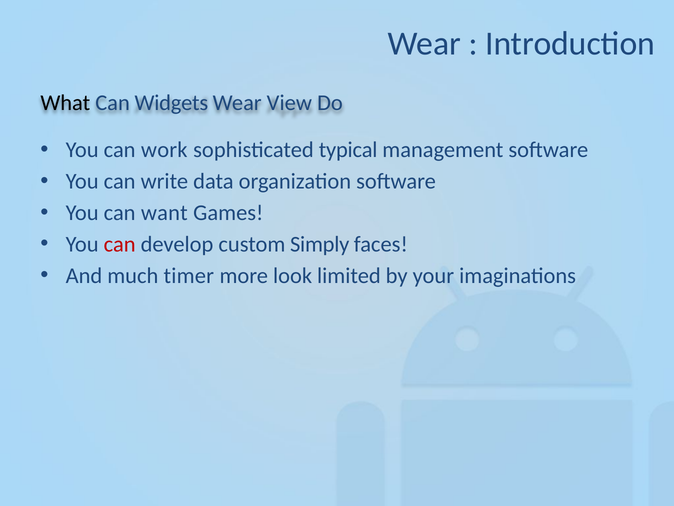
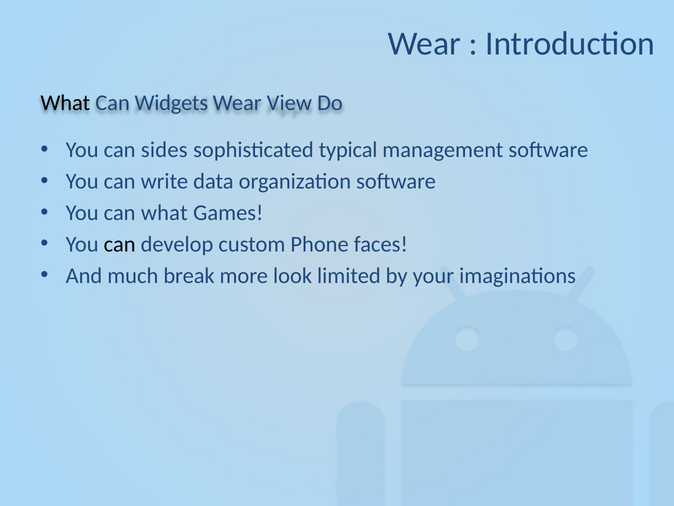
work: work -> sides (164, 150)
can want: want -> what (164, 213)
can colour: red -> black (120, 244)
Simply: Simply -> Phone (320, 244)
timer: timer -> break (189, 276)
